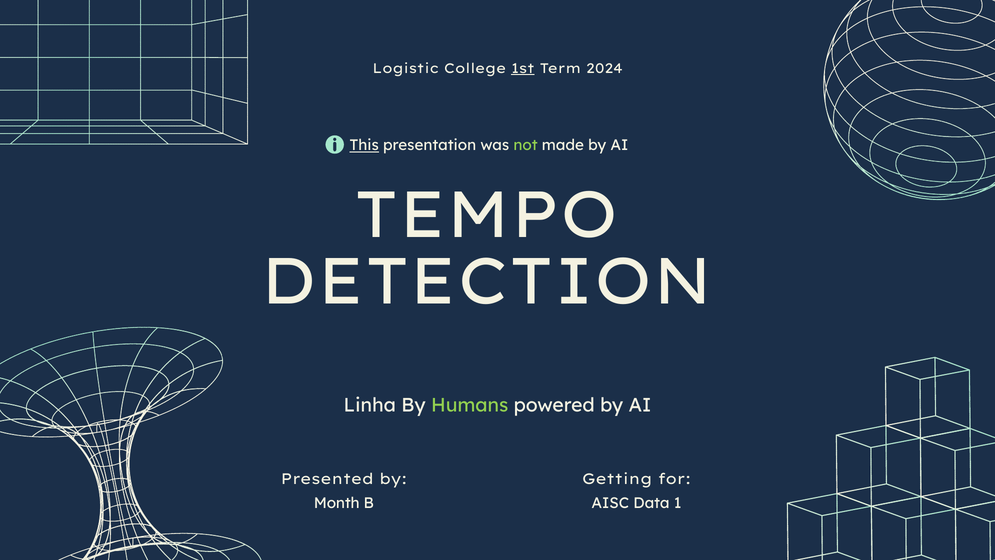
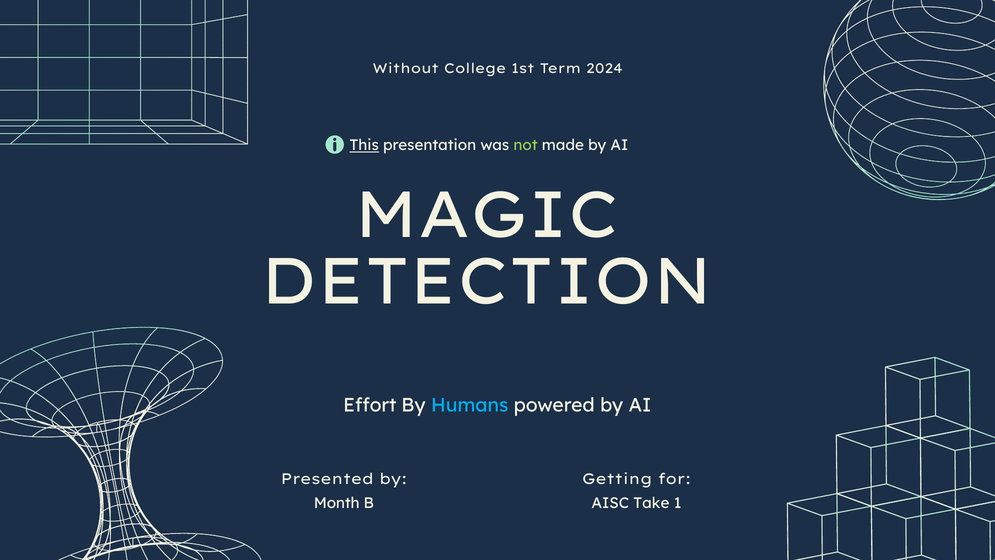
Logistic: Logistic -> Without (406, 68)
1st underline: present -> none (523, 68)
TEMPO: TEMPO -> MAGIC (487, 216)
Linha: Linha -> Effort (370, 405)
Humans colour: light green -> light blue (470, 405)
Data: Data -> Take (651, 503)
